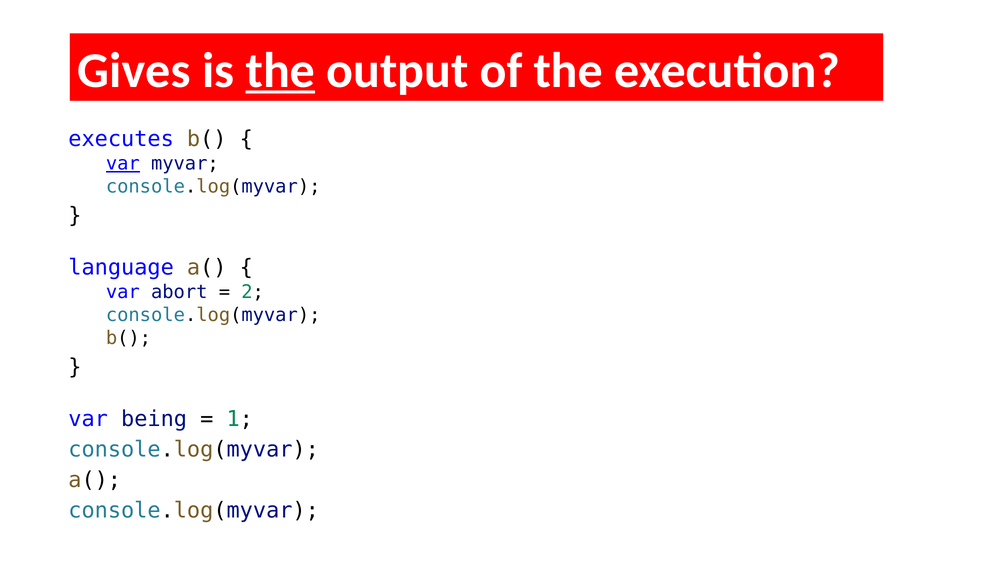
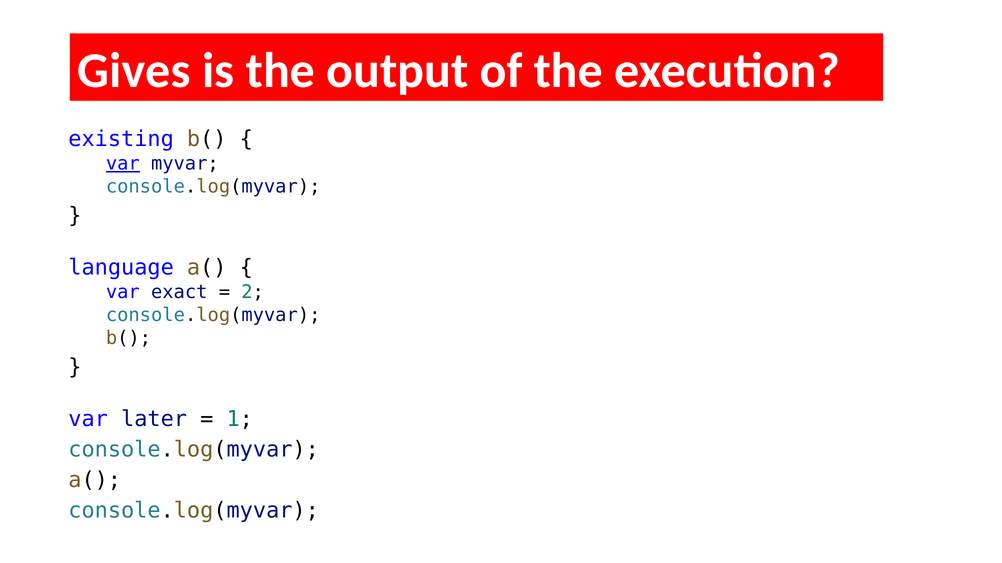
the underline: present -> none (280, 71)
executes: executes -> existing (121, 139)
abort: abort -> exact (179, 292)
being: being -> later (154, 419)
